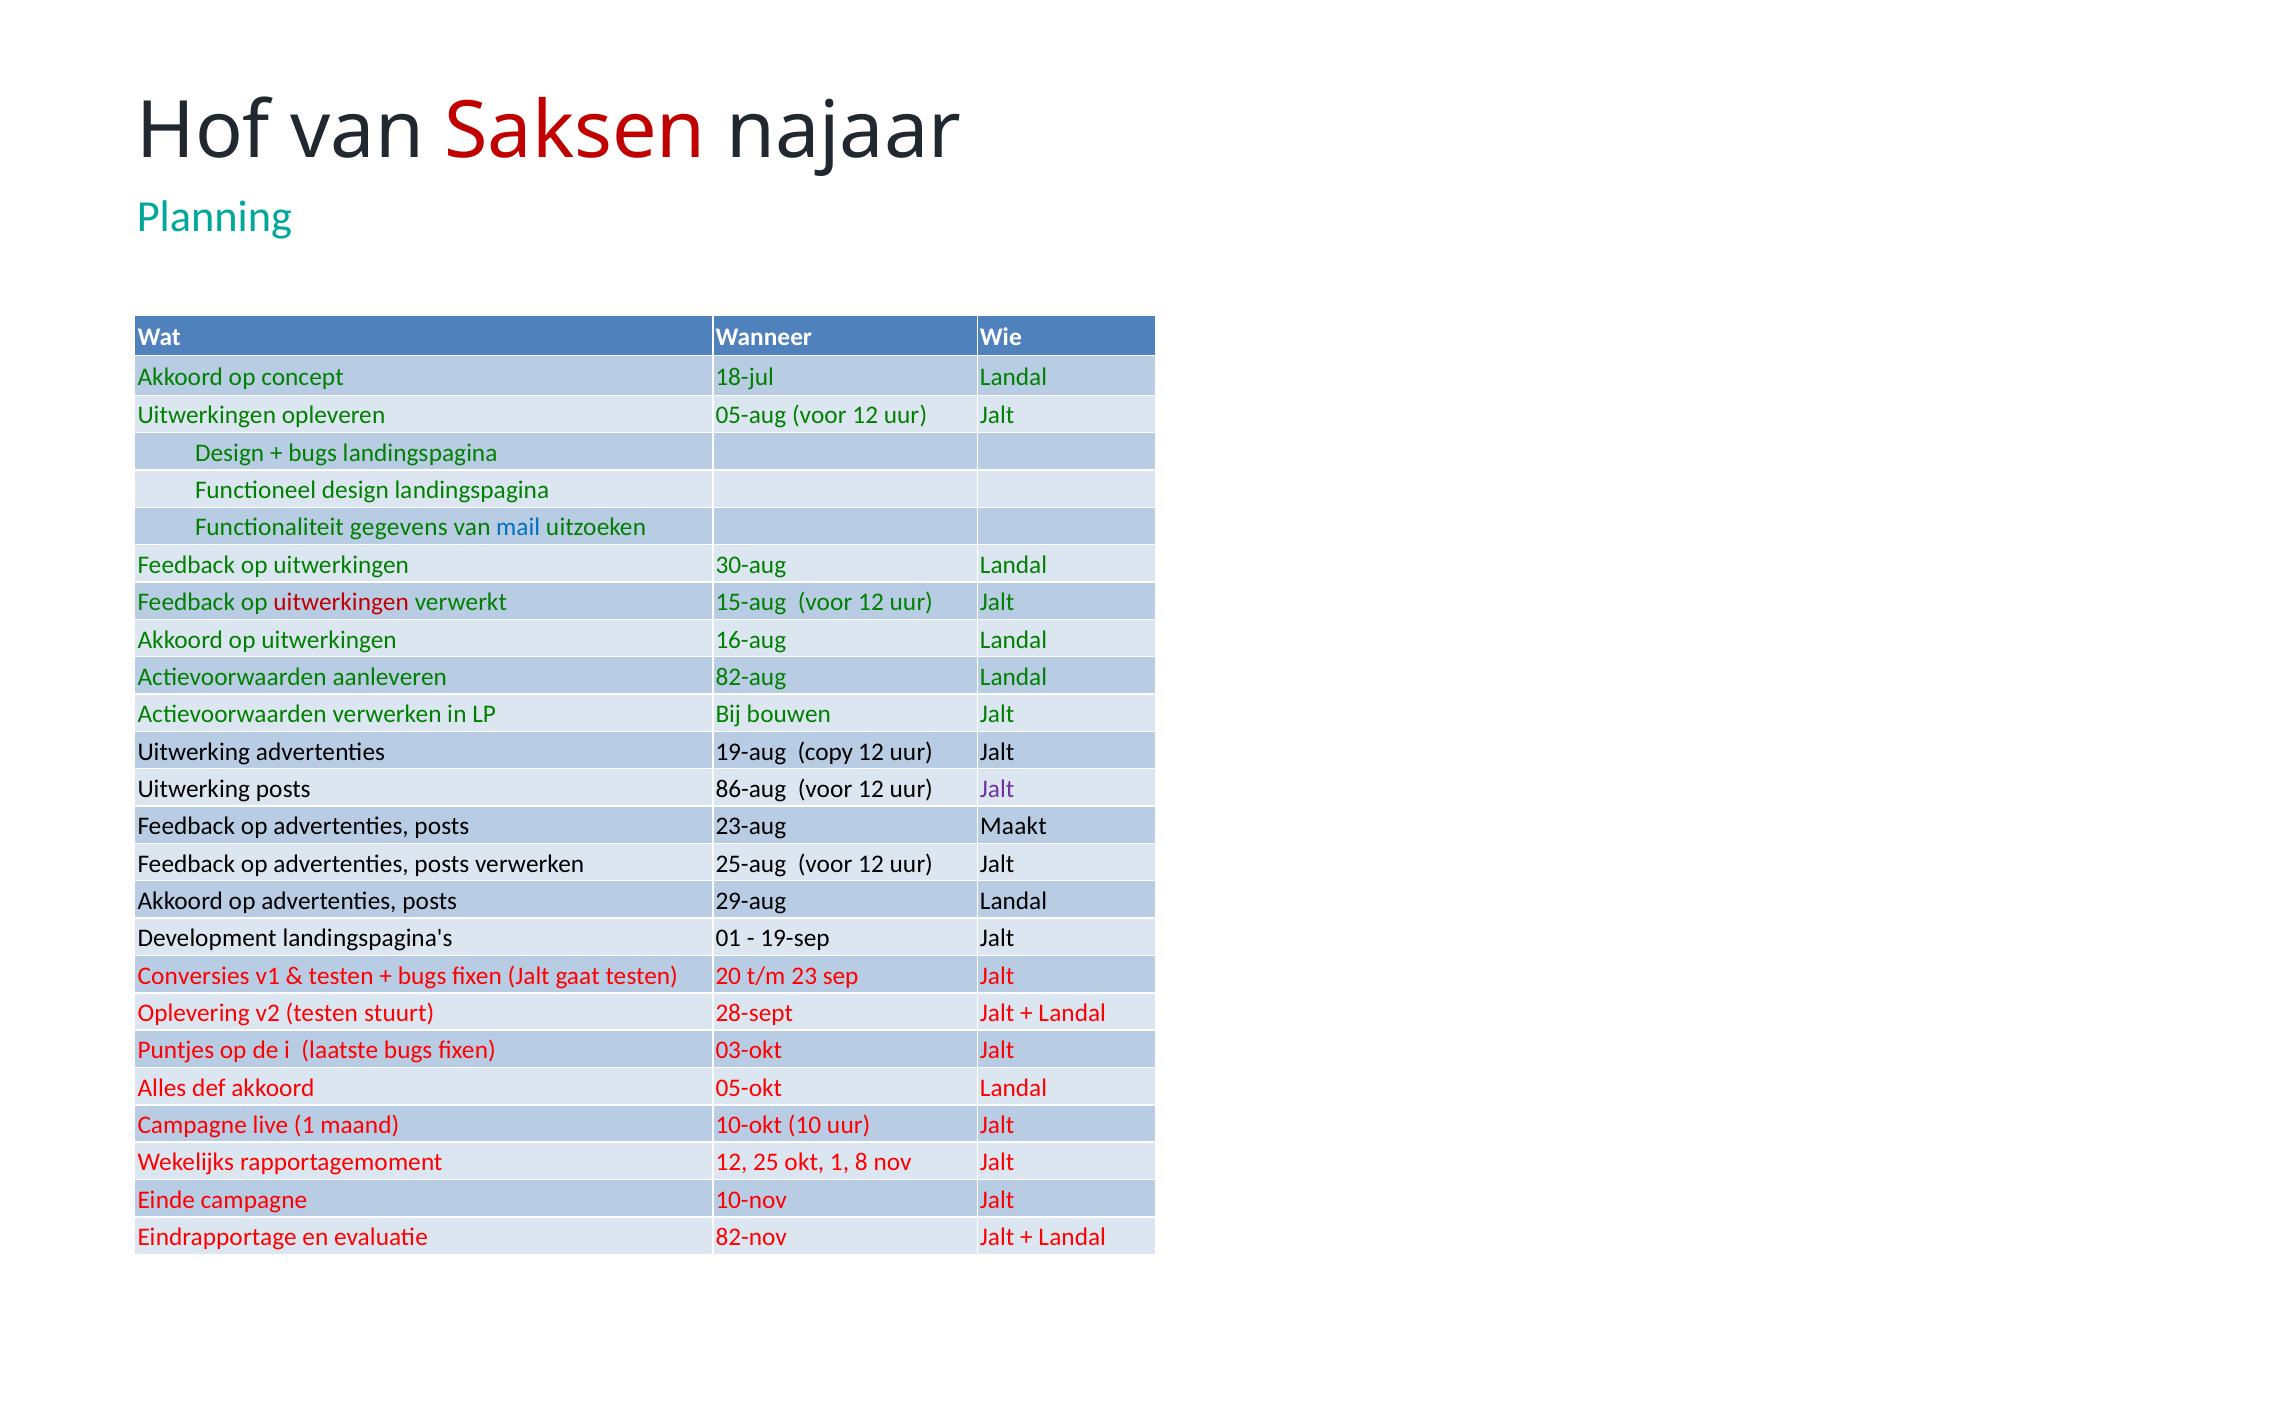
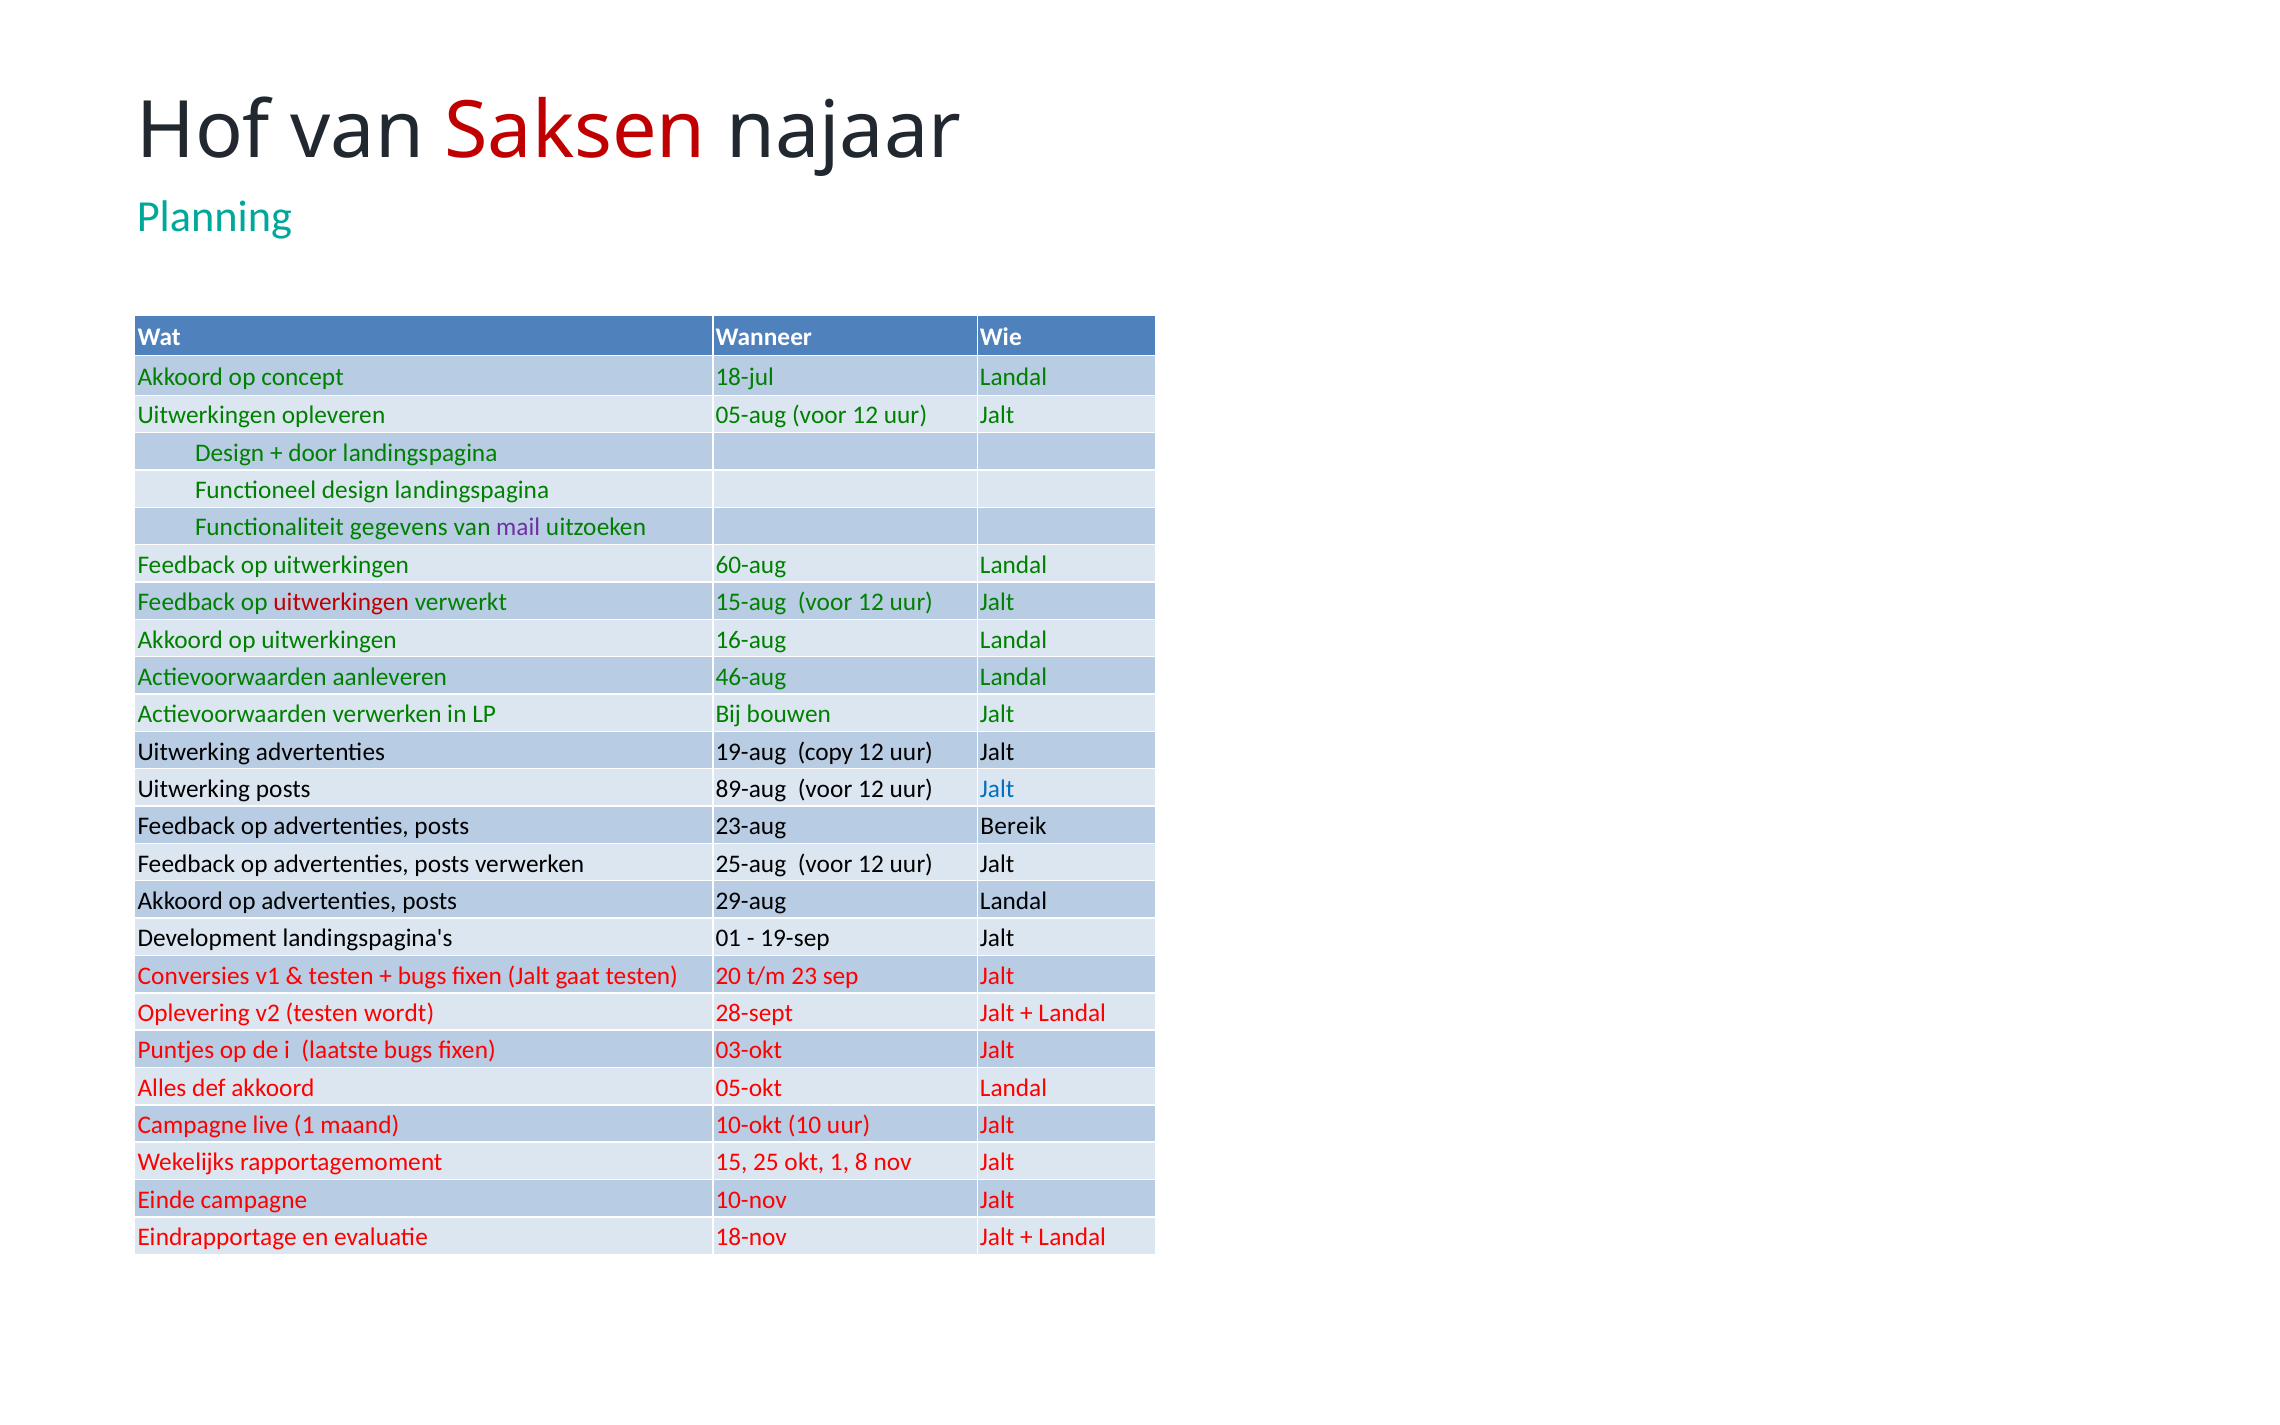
bugs: bugs -> door (313, 453)
mail colour: blue -> purple (518, 528)
30-aug: 30-aug -> 60-aug (751, 565)
82-aug: 82-aug -> 46-aug (751, 677)
86-aug: 86-aug -> 89-aug (751, 789)
Jalt colour: purple -> blue (997, 789)
Maakt: Maakt -> Bereik (1013, 826)
stuurt: stuurt -> wordt (399, 1013)
rapportagemoment 12: 12 -> 15 (731, 1162)
82-nov: 82-nov -> 18-nov (751, 1237)
